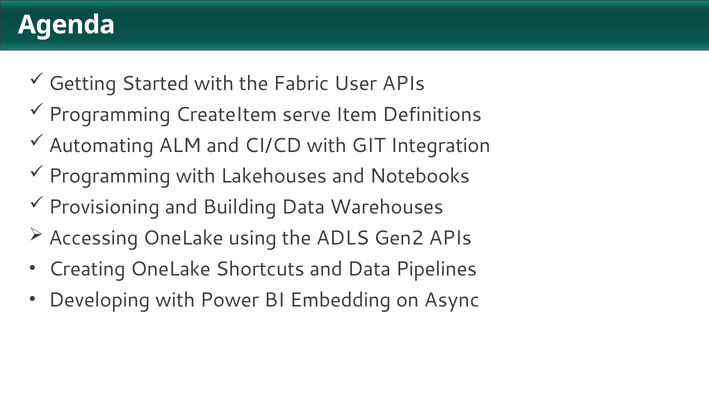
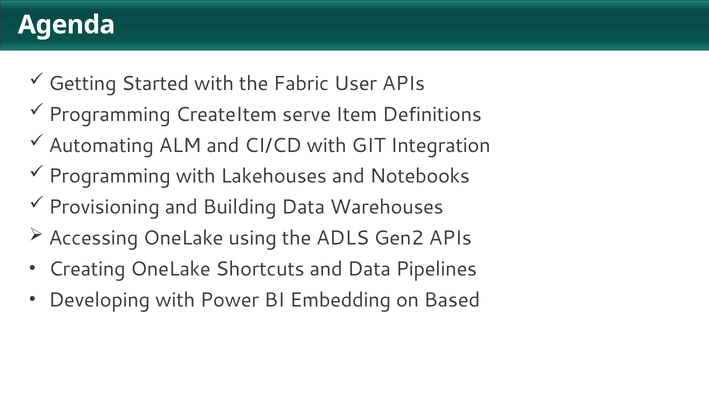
Async: Async -> Based (452, 300)
